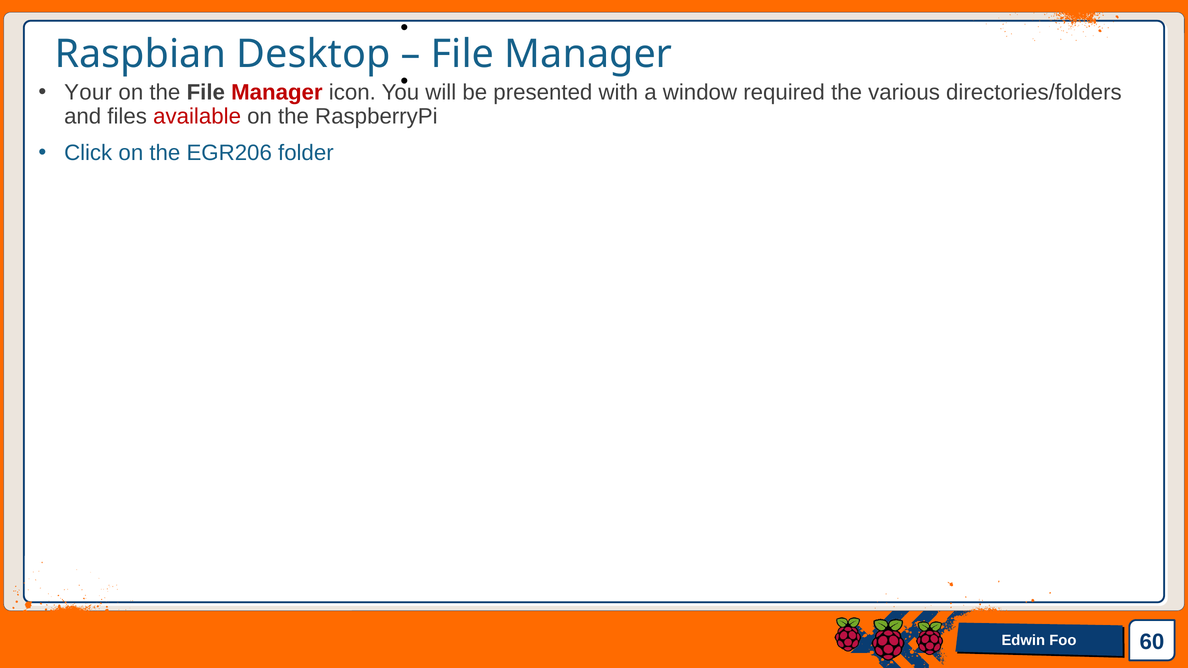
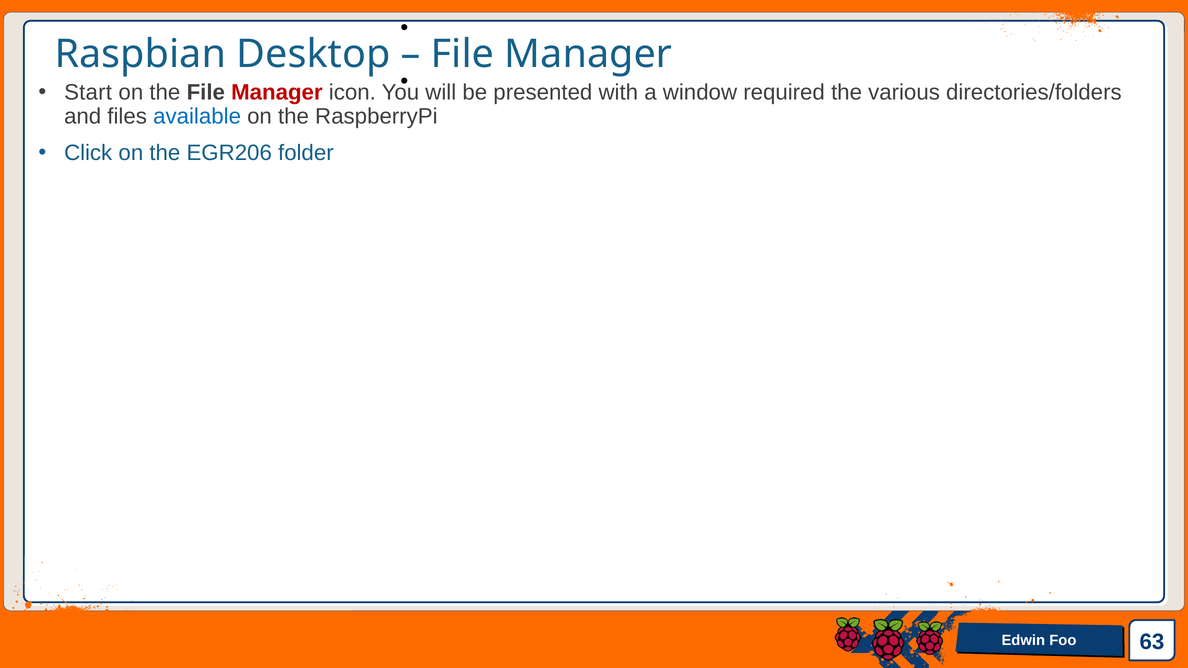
Your: Your -> Start (88, 92)
available colour: red -> blue (197, 116)
60: 60 -> 63 (1152, 642)
